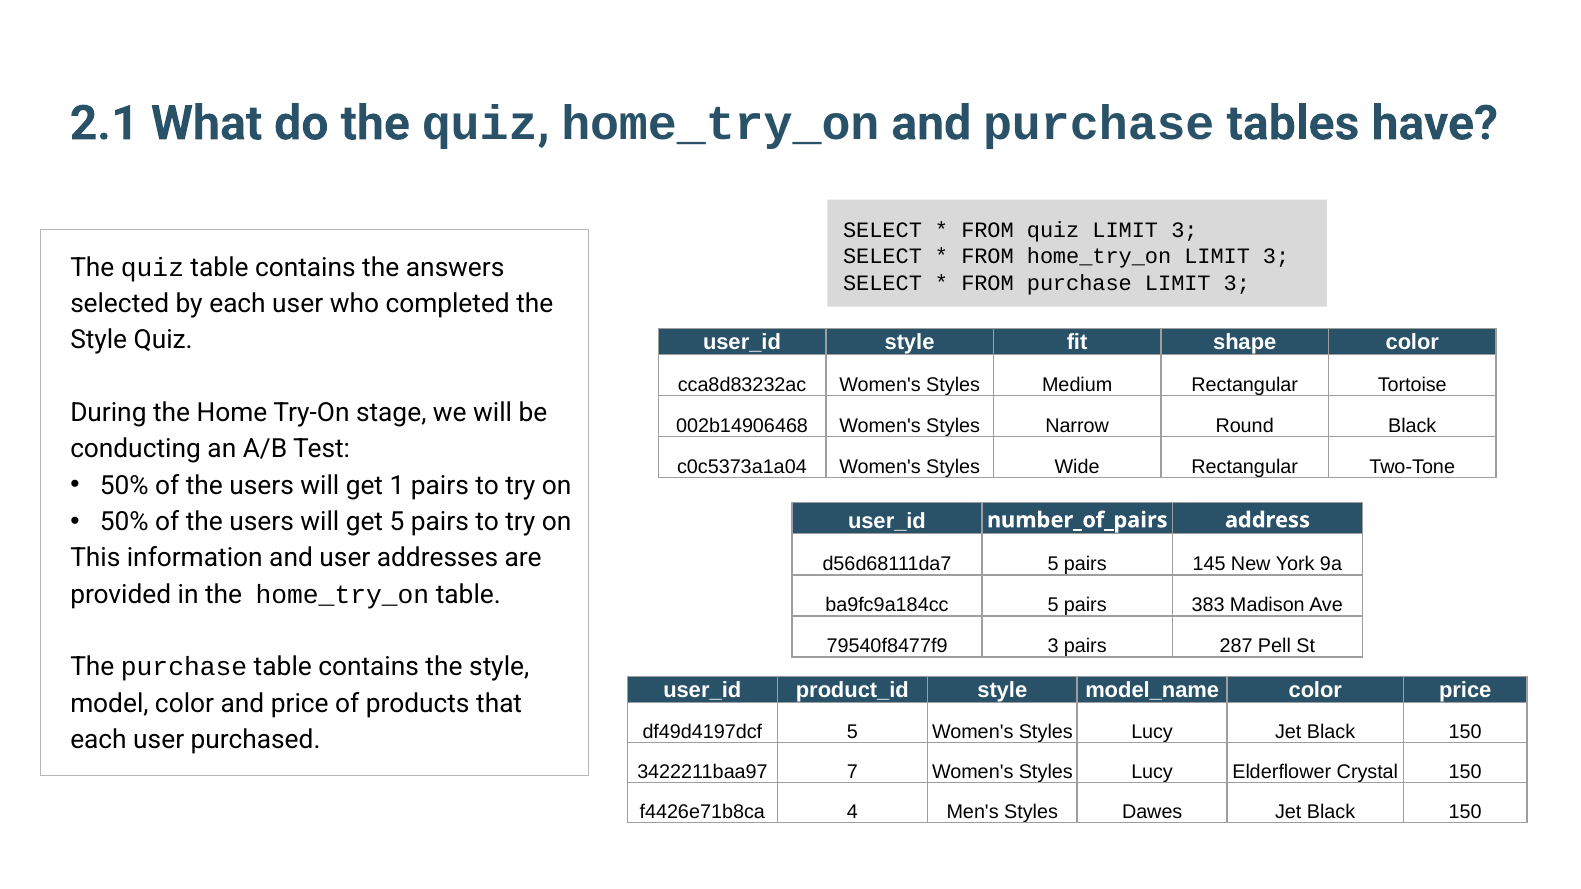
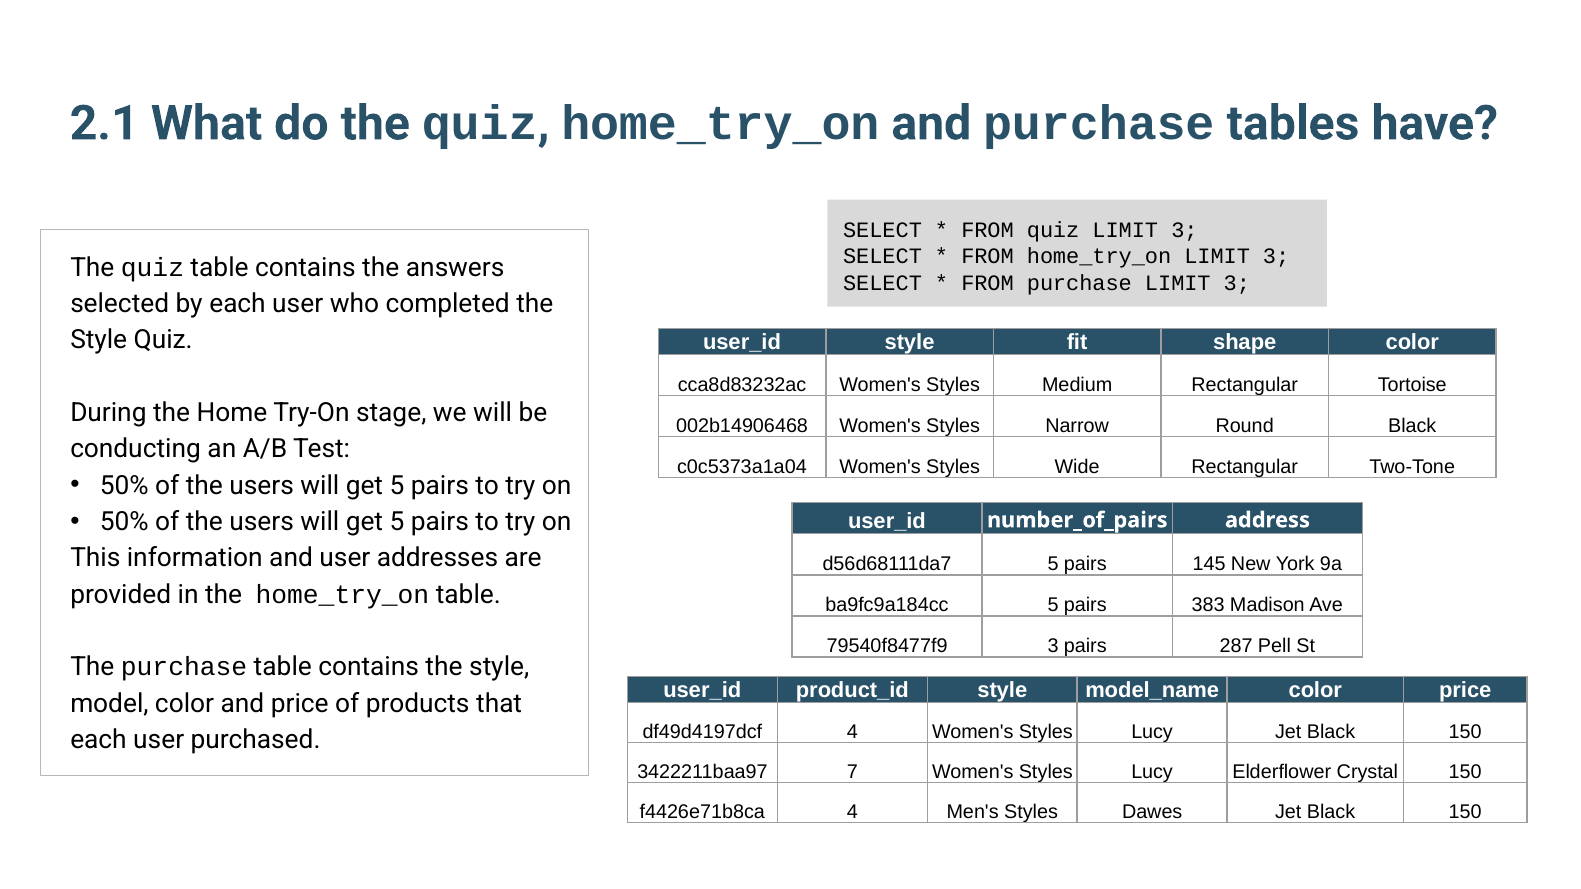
1: 1 -> 5 (397, 486)
df49d4197dcf 5: 5 -> 4 (852, 732)
